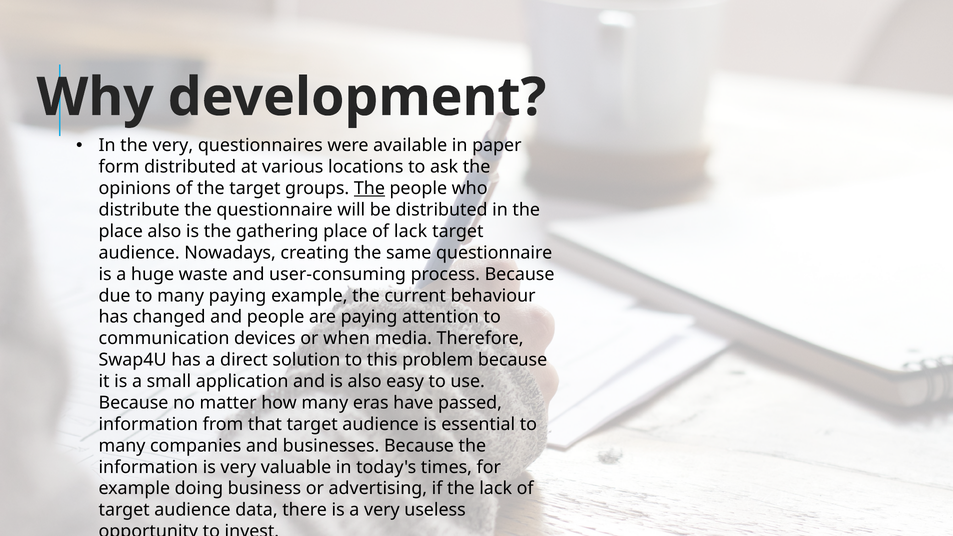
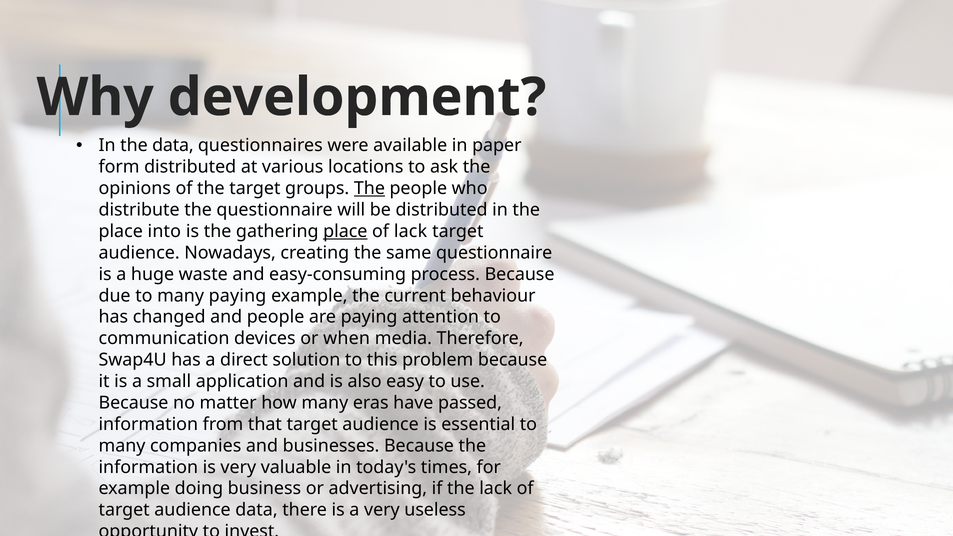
the very: very -> data (173, 146)
place also: also -> into (164, 231)
place underline: none -> present (345, 231)
user-consuming: user-consuming -> easy-consuming (338, 274)
